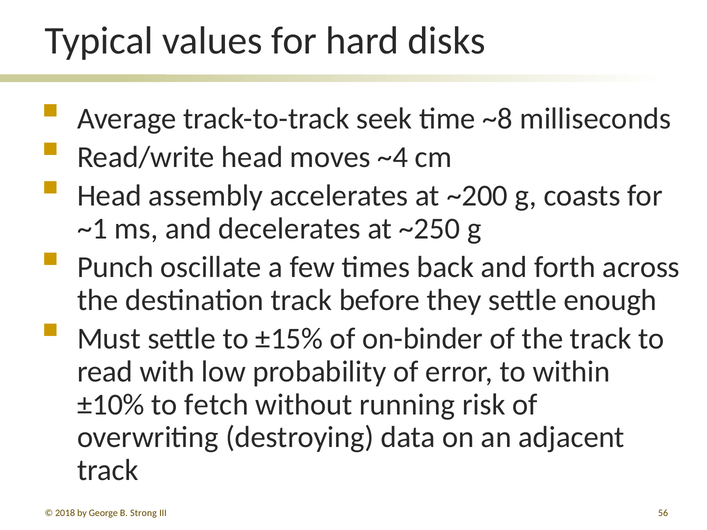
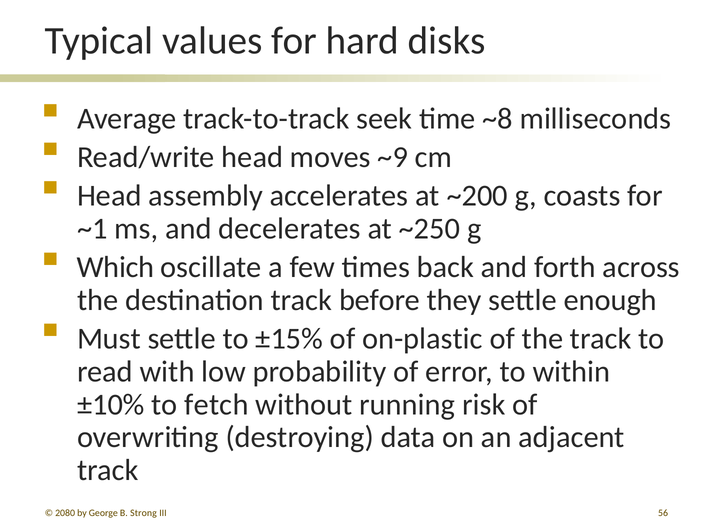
~4: ~4 -> ~9 (393, 157)
Punch: Punch -> Which (115, 267)
on-binder: on-binder -> on-plastic (422, 339)
2018: 2018 -> 2080 (65, 513)
